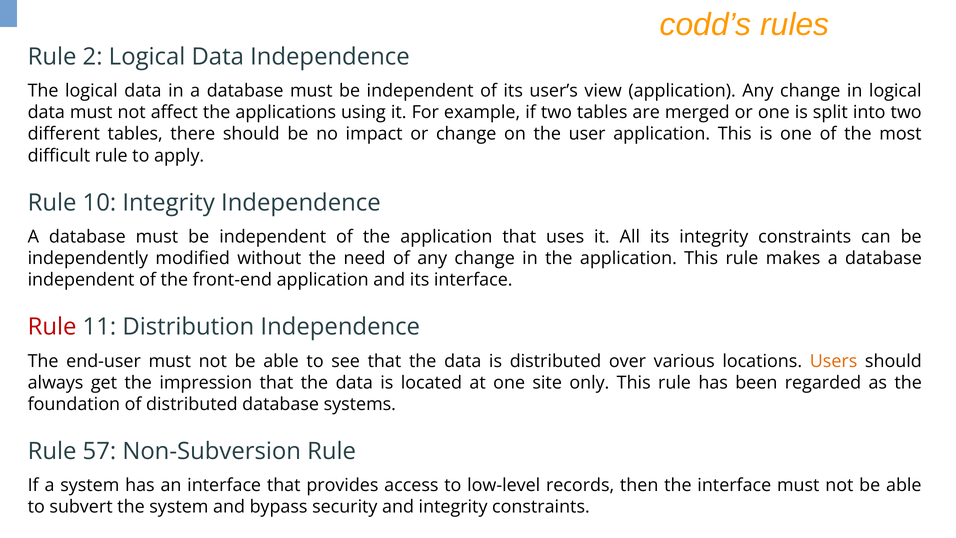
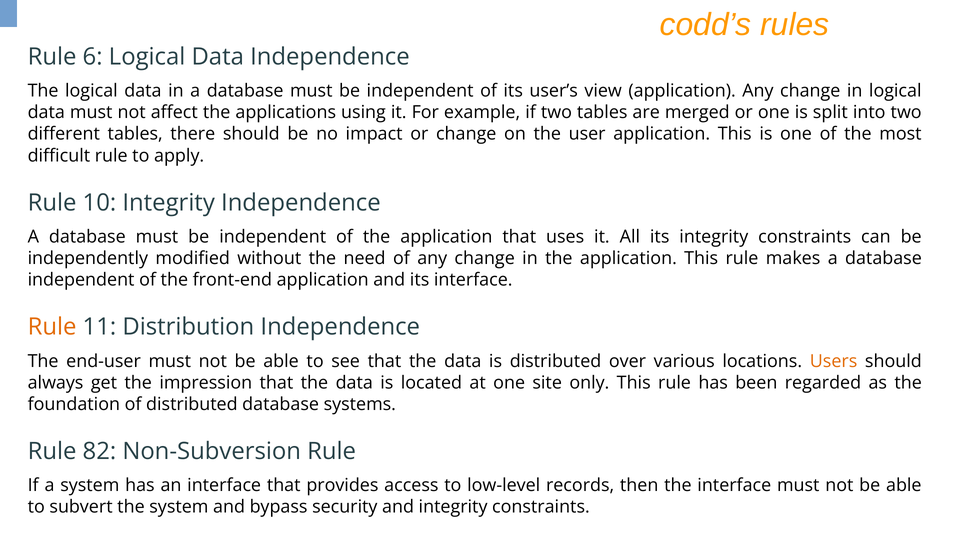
2: 2 -> 6 (93, 57)
Rule colour: red -> orange (52, 327)
57: 57 -> 82 (99, 451)
